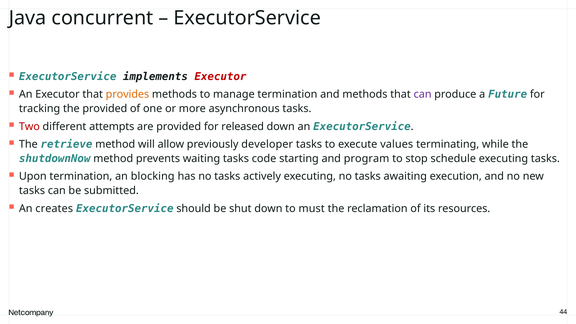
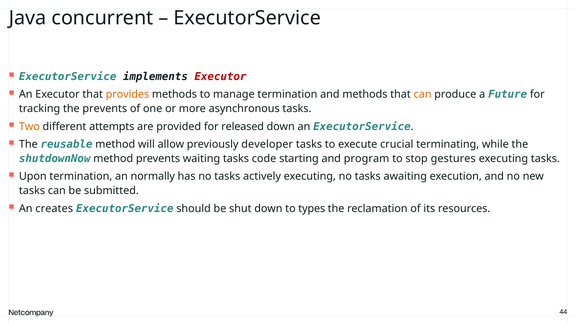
can colour: purple -> orange (423, 94)
the provided: provided -> prevents (105, 109)
Two colour: red -> orange (29, 126)
retrieve: retrieve -> reusable (66, 144)
values: values -> crucial (397, 144)
schedule: schedule -> gestures (453, 159)
blocking: blocking -> normally (153, 176)
must: must -> types (312, 209)
